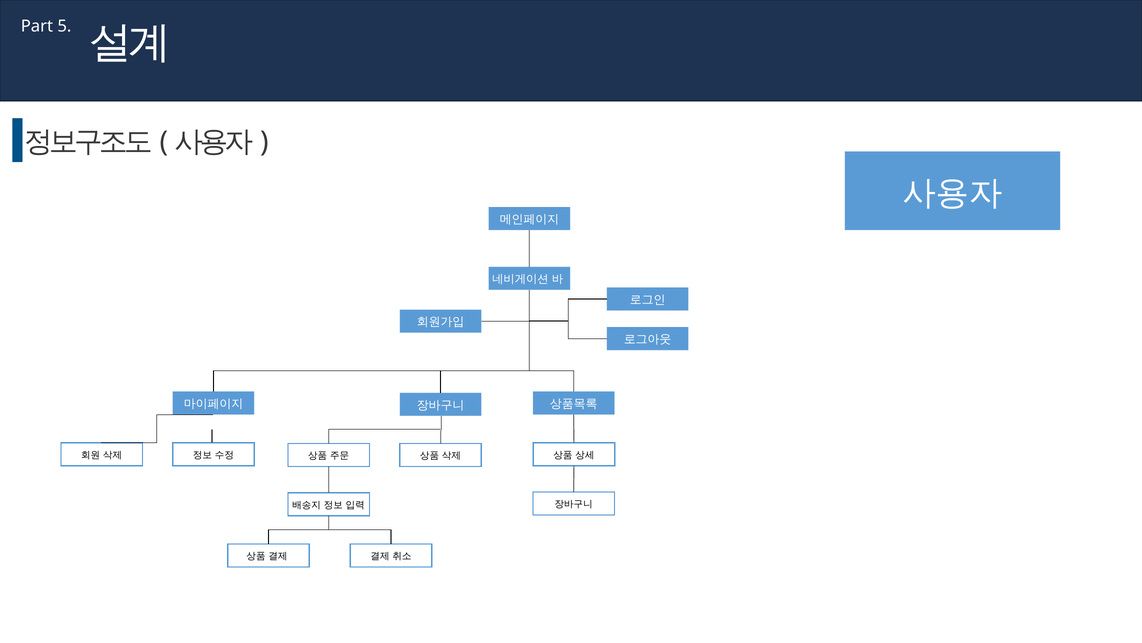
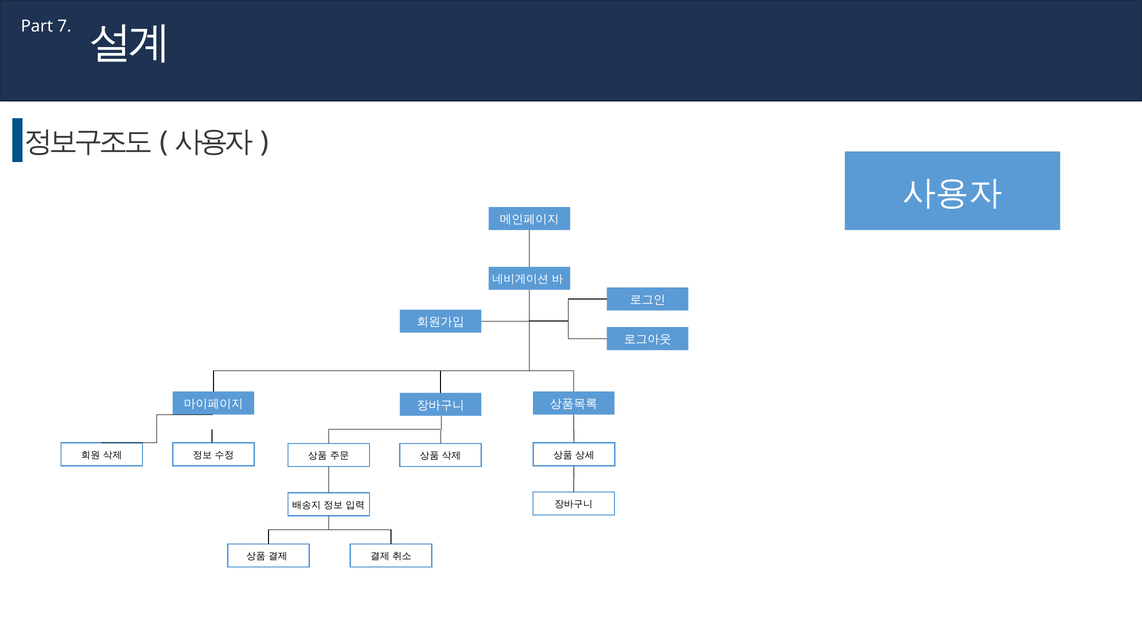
5: 5 -> 7 (64, 26)
